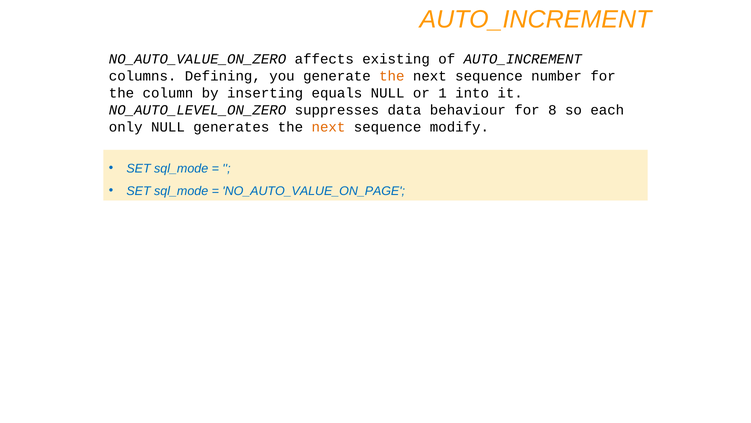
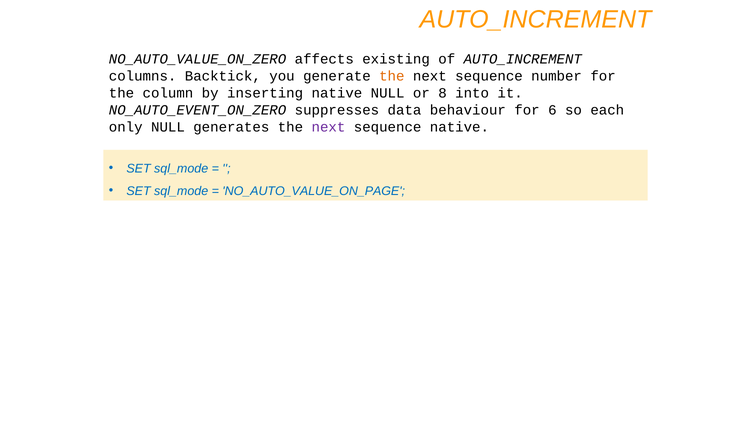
Defining: Defining -> Backtick (223, 76)
inserting equals: equals -> native (337, 93)
1: 1 -> 8 (443, 93)
NO_AUTO_LEVEL_ON_ZERO: NO_AUTO_LEVEL_ON_ZERO -> NO_AUTO_EVENT_ON_ZERO (198, 110)
8: 8 -> 6 (552, 110)
next colour: orange -> purple (328, 127)
sequence modify: modify -> native (459, 127)
